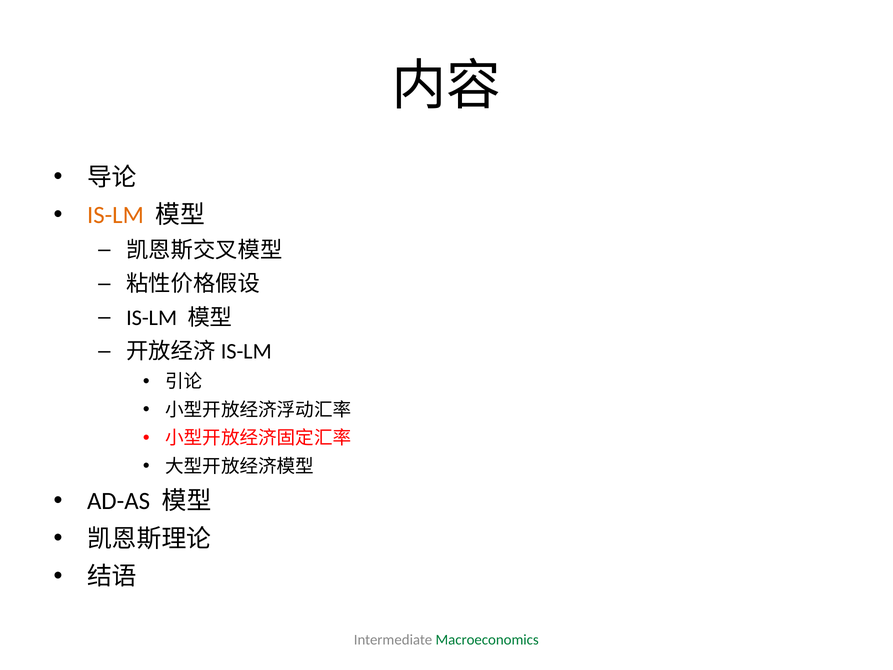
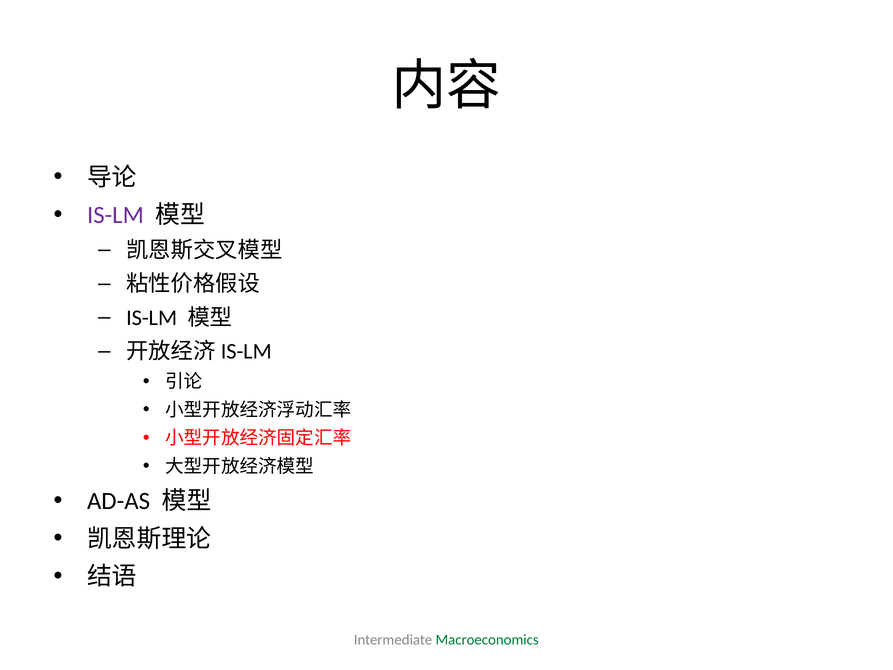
IS-LM colour: orange -> purple (115, 215)
